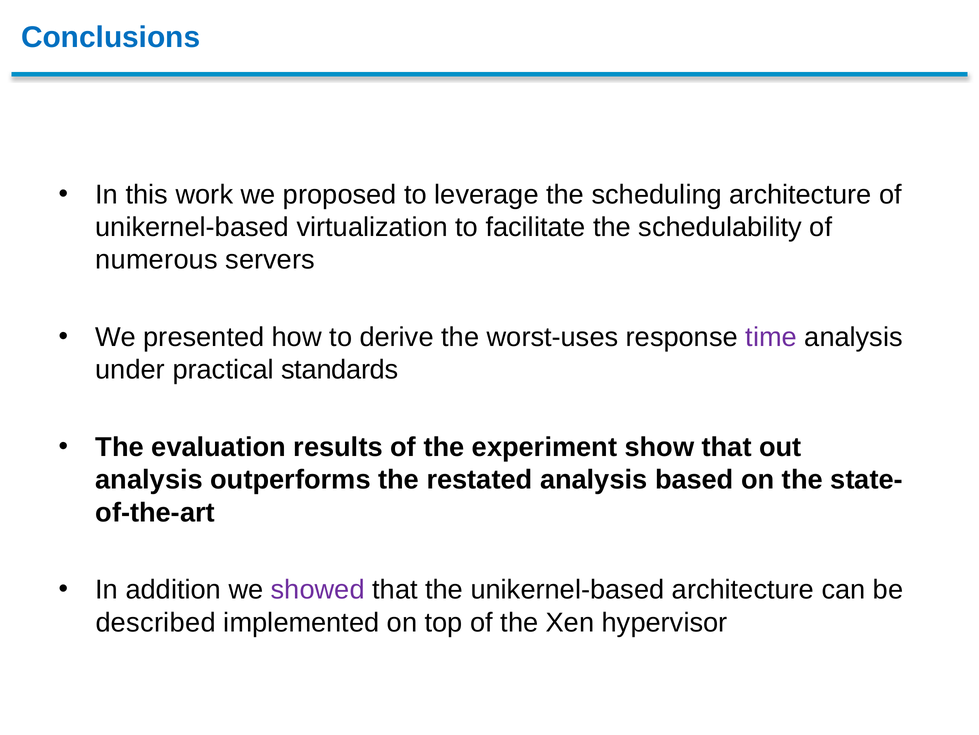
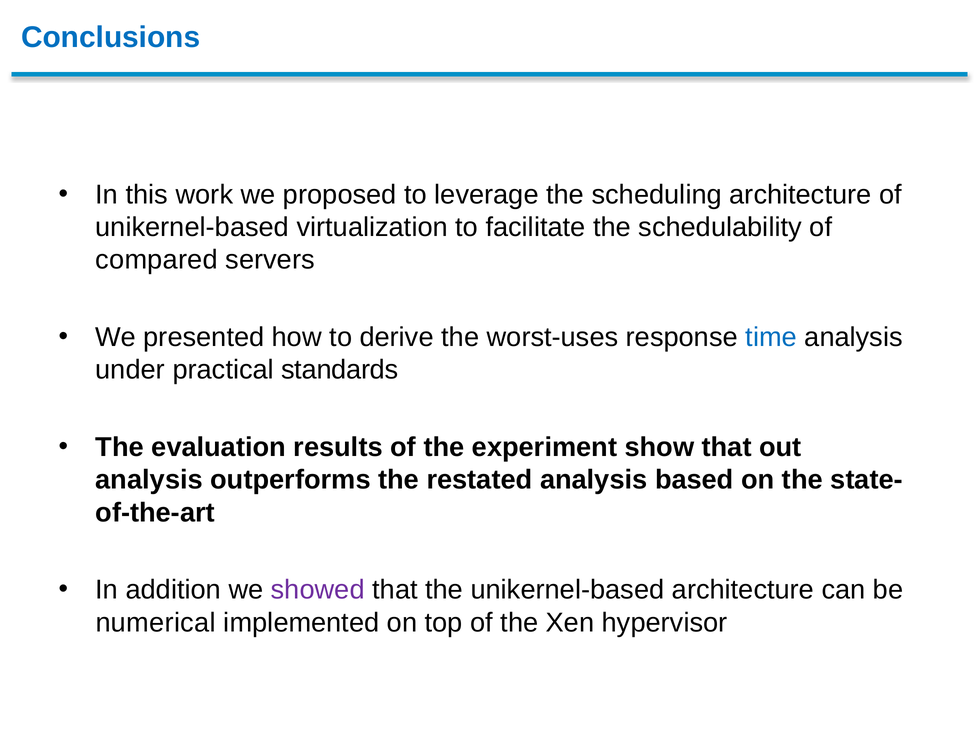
numerous: numerous -> compared (157, 260)
time colour: purple -> blue (771, 337)
described: described -> numerical (156, 622)
